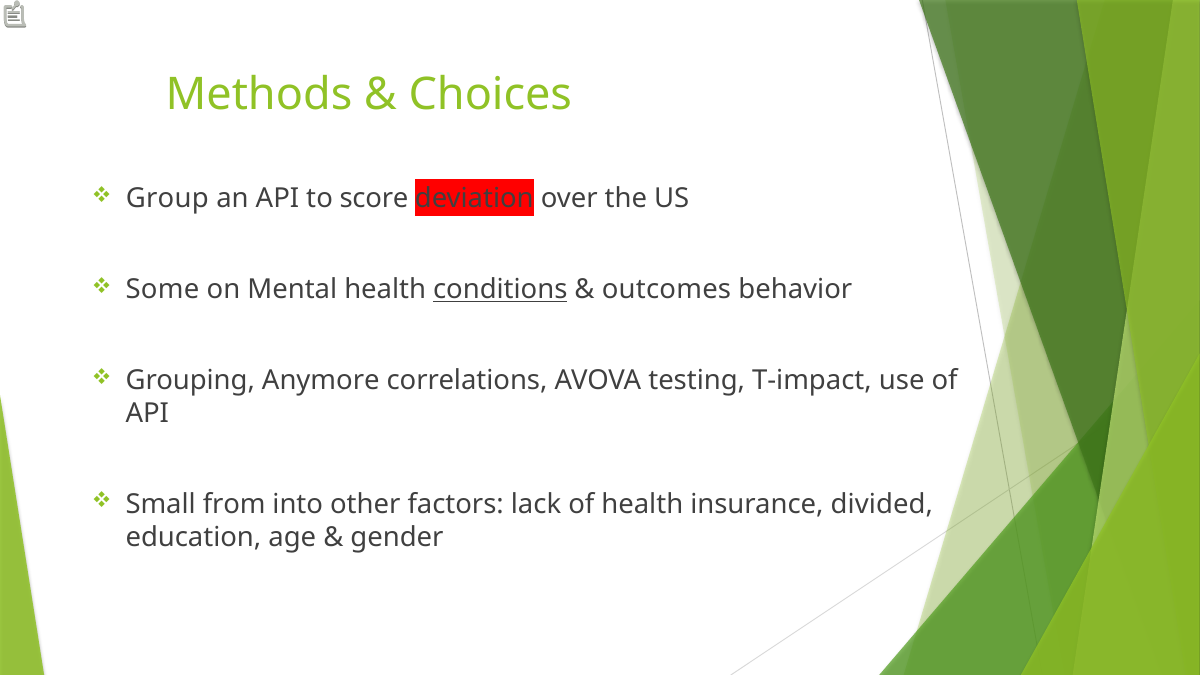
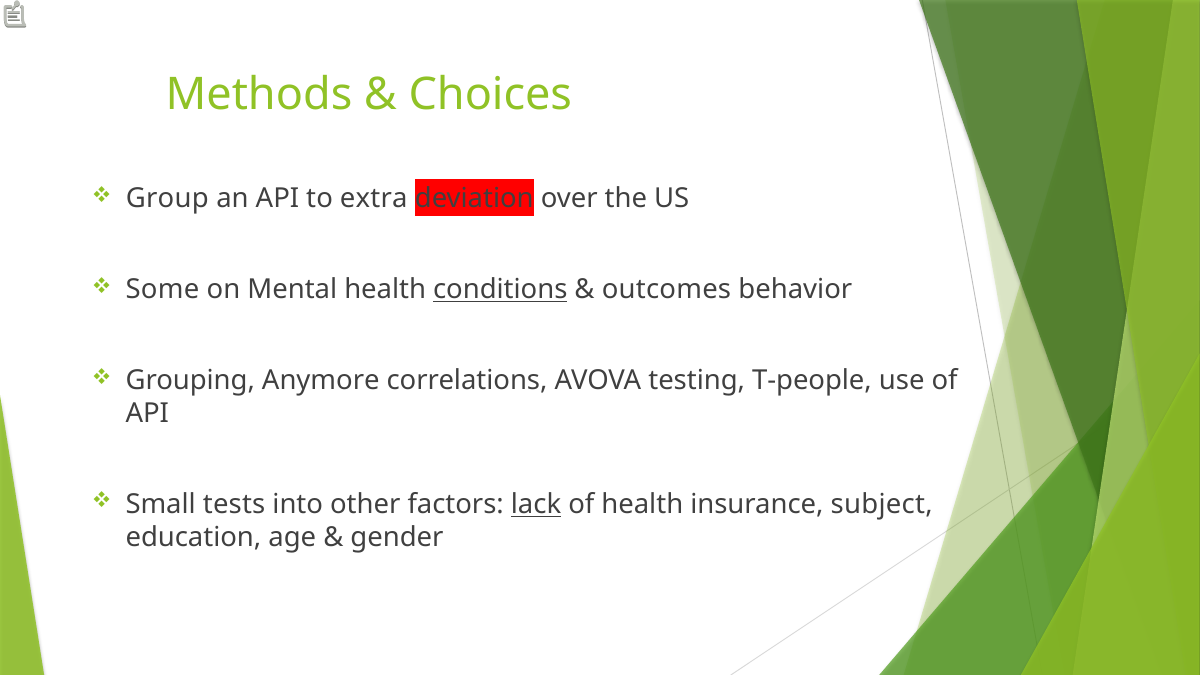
score: score -> extra (374, 199)
T-impact: T-impact -> T-people (812, 381)
from: from -> tests (234, 505)
lack underline: none -> present (536, 505)
divided: divided -> subject (882, 505)
